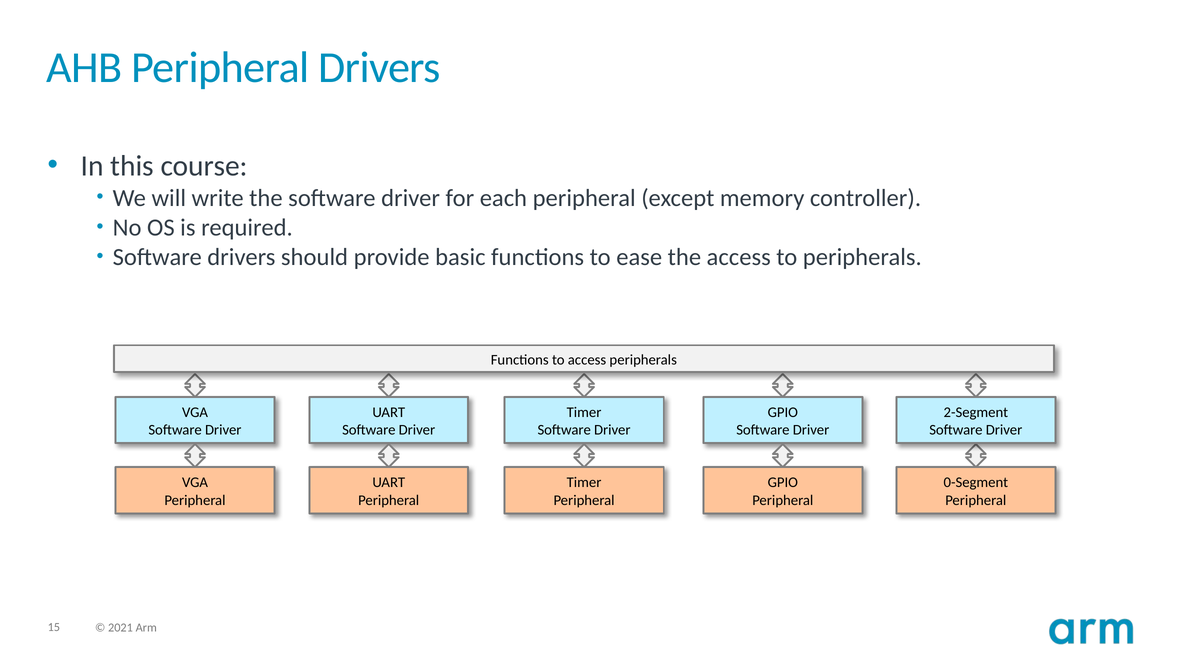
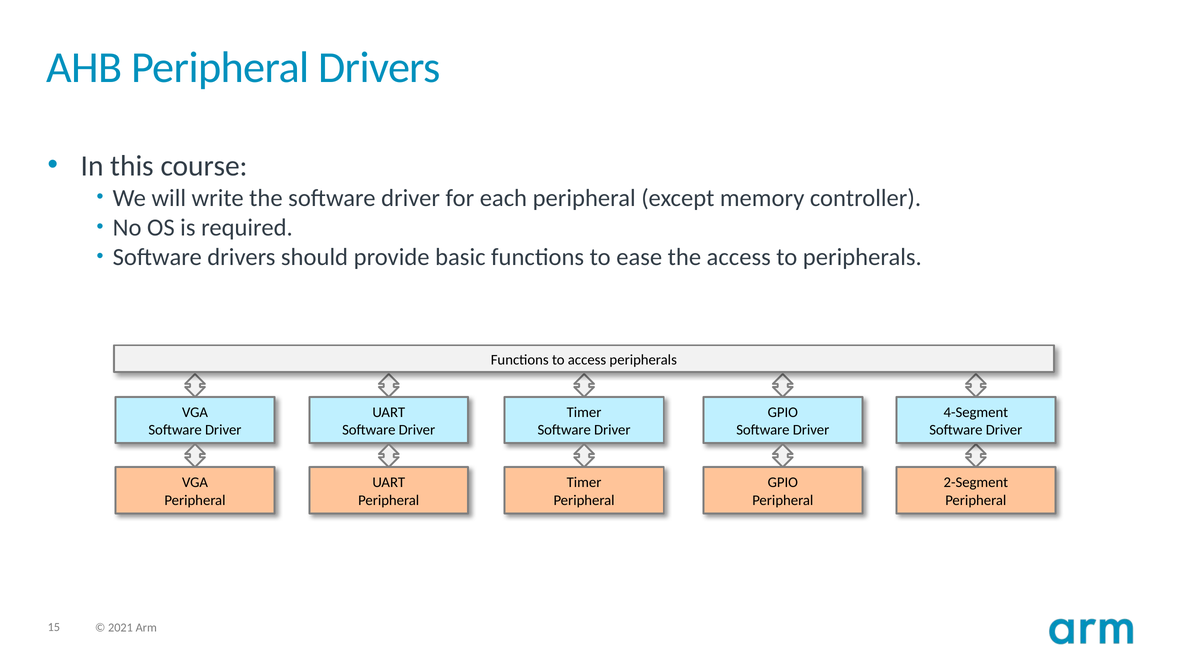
2-Segment: 2-Segment -> 4-Segment (976, 412)
0-Segment: 0-Segment -> 2-Segment (976, 482)
